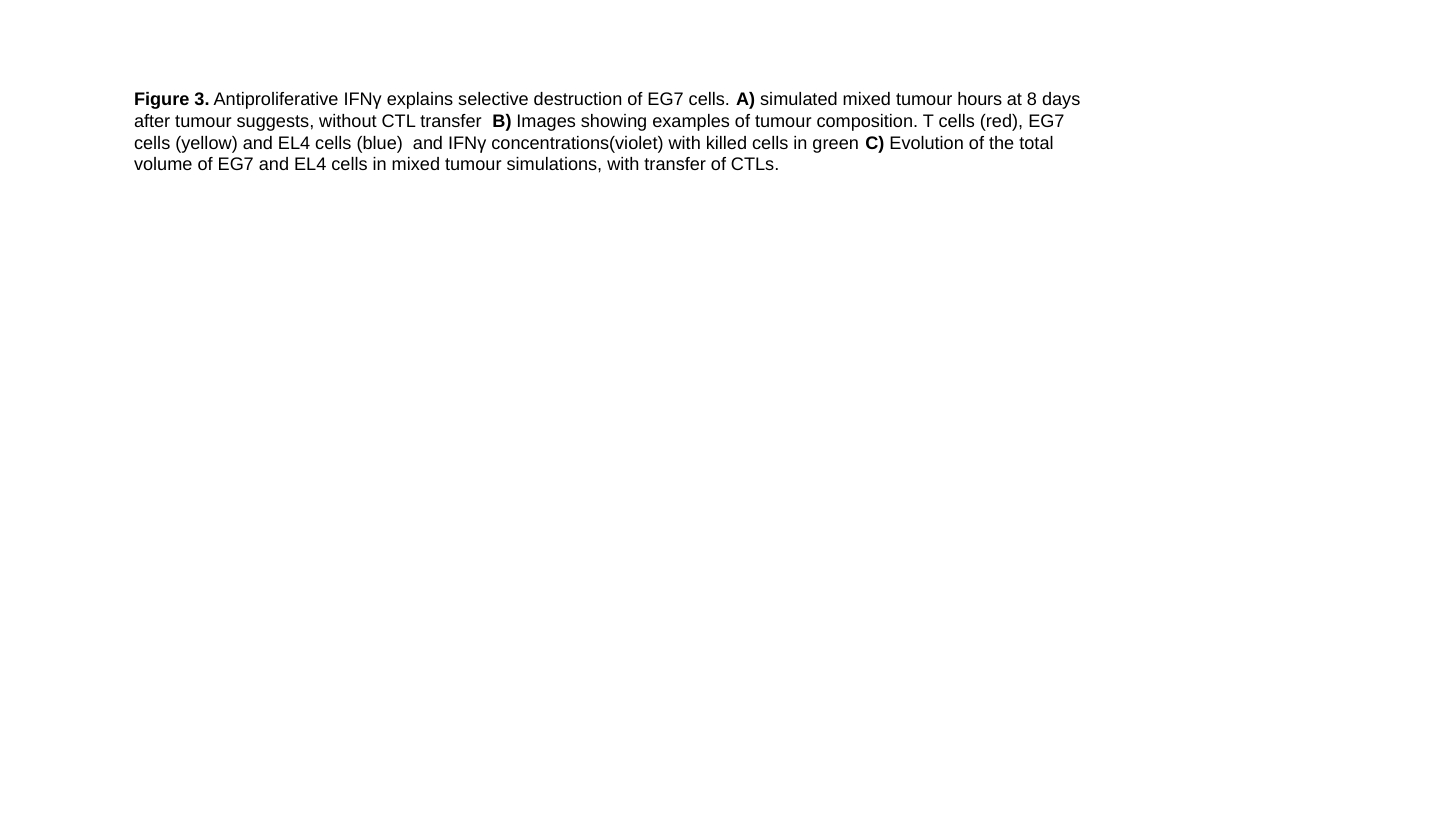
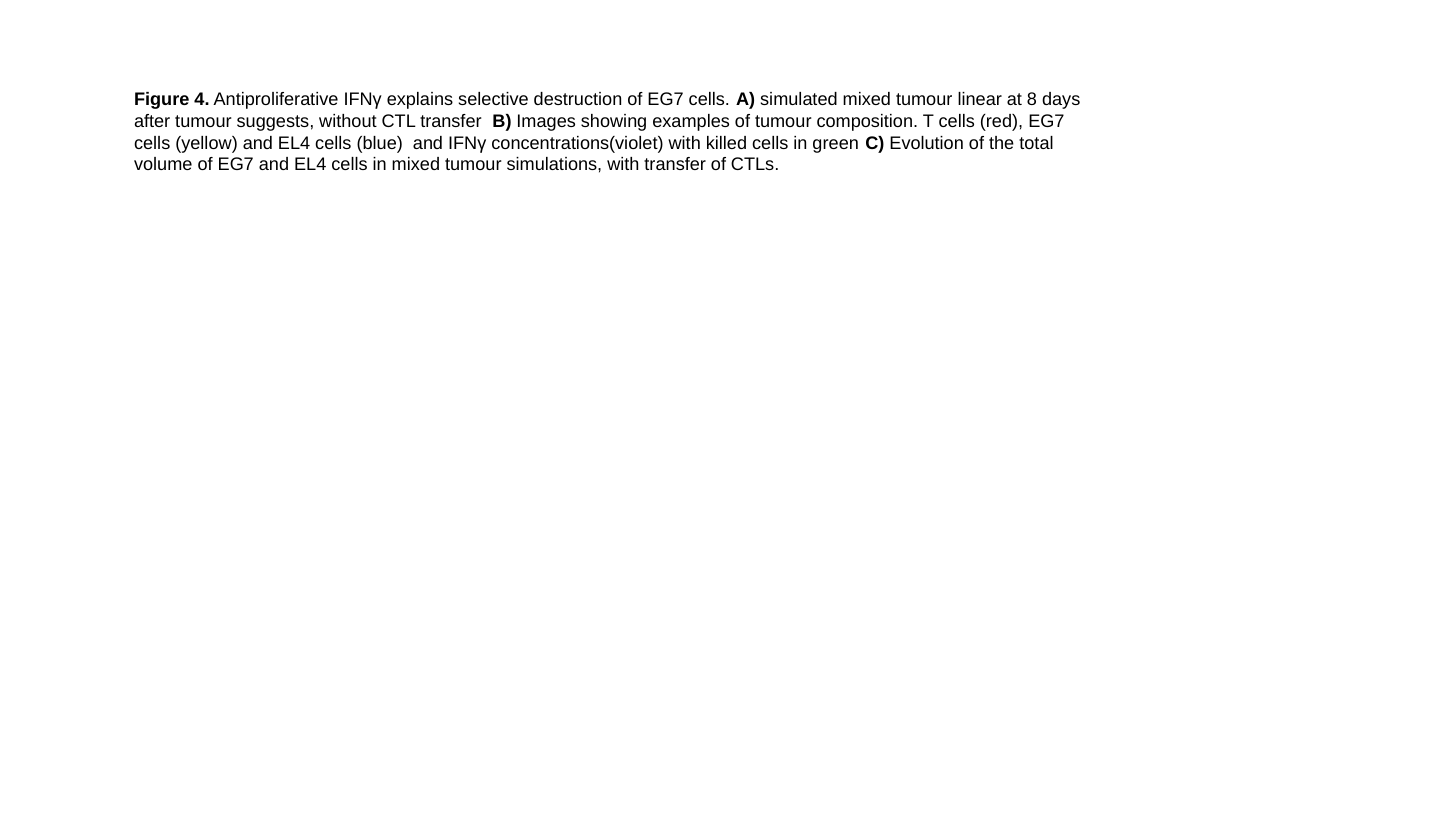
3: 3 -> 4 (202, 100)
hours: hours -> linear (980, 100)
